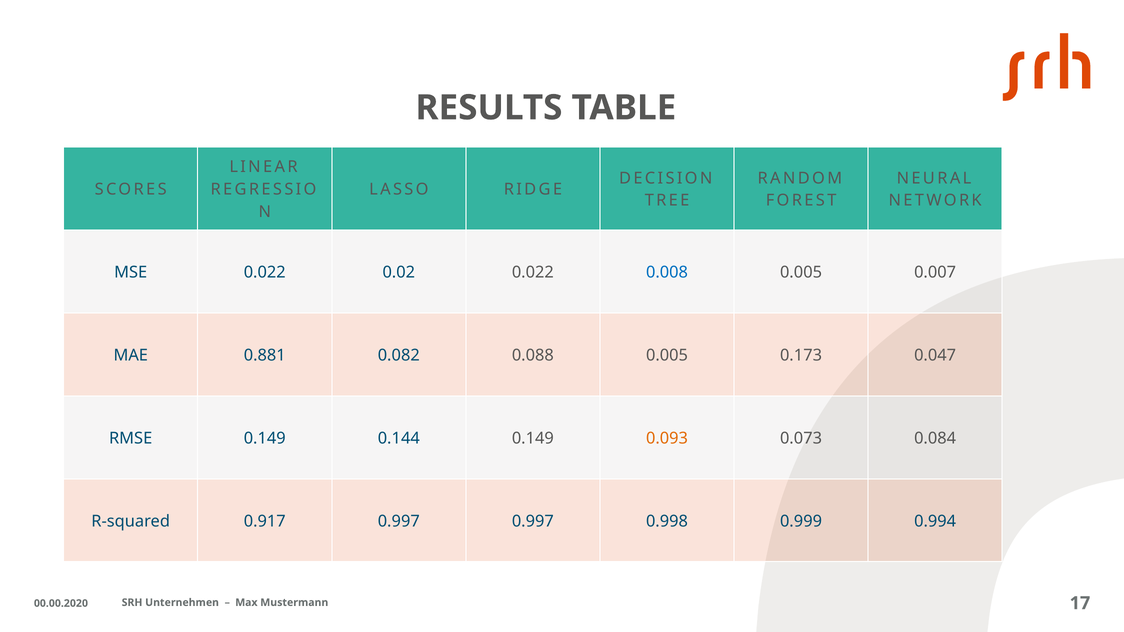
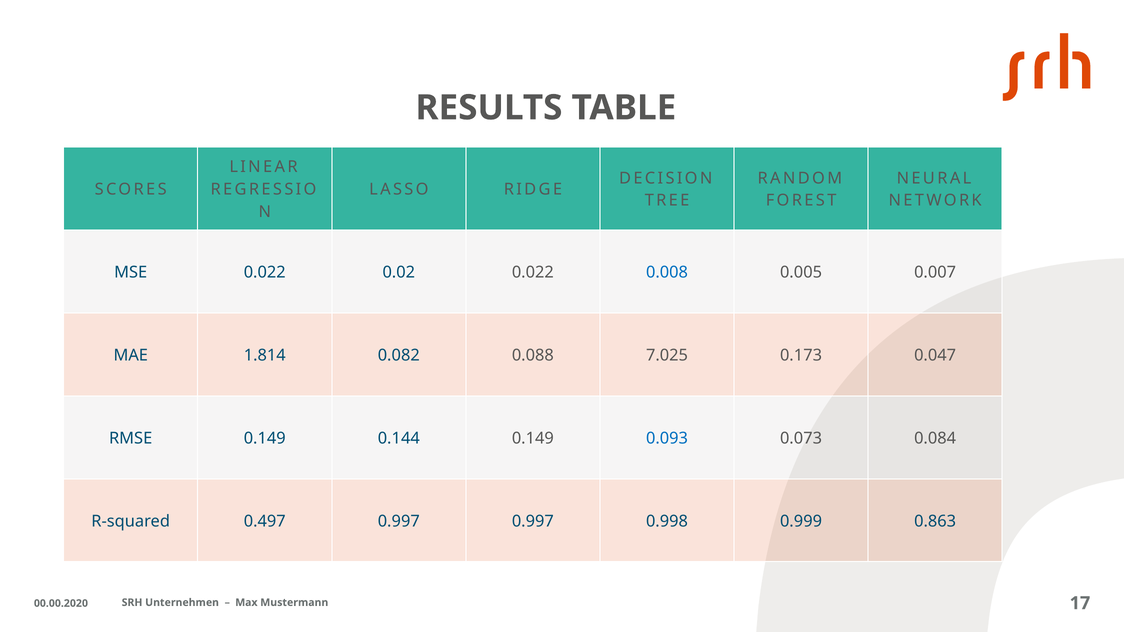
0.881: 0.881 -> 1.814 (265, 355)
0.088 0.005: 0.005 -> 7.025 (667, 355)
0.093 colour: orange -> blue (667, 438)
0.917: 0.917 -> 0.497 (265, 521)
0.994: 0.994 -> 0.863 (935, 521)
